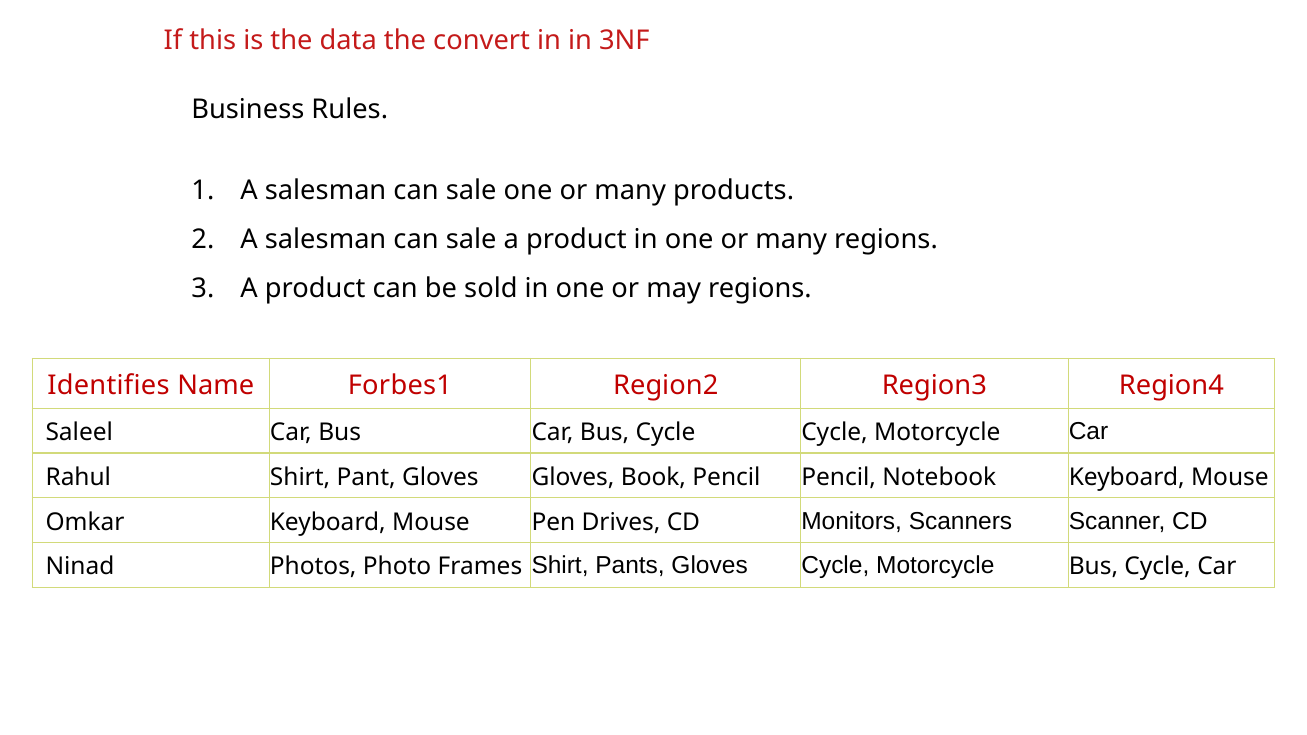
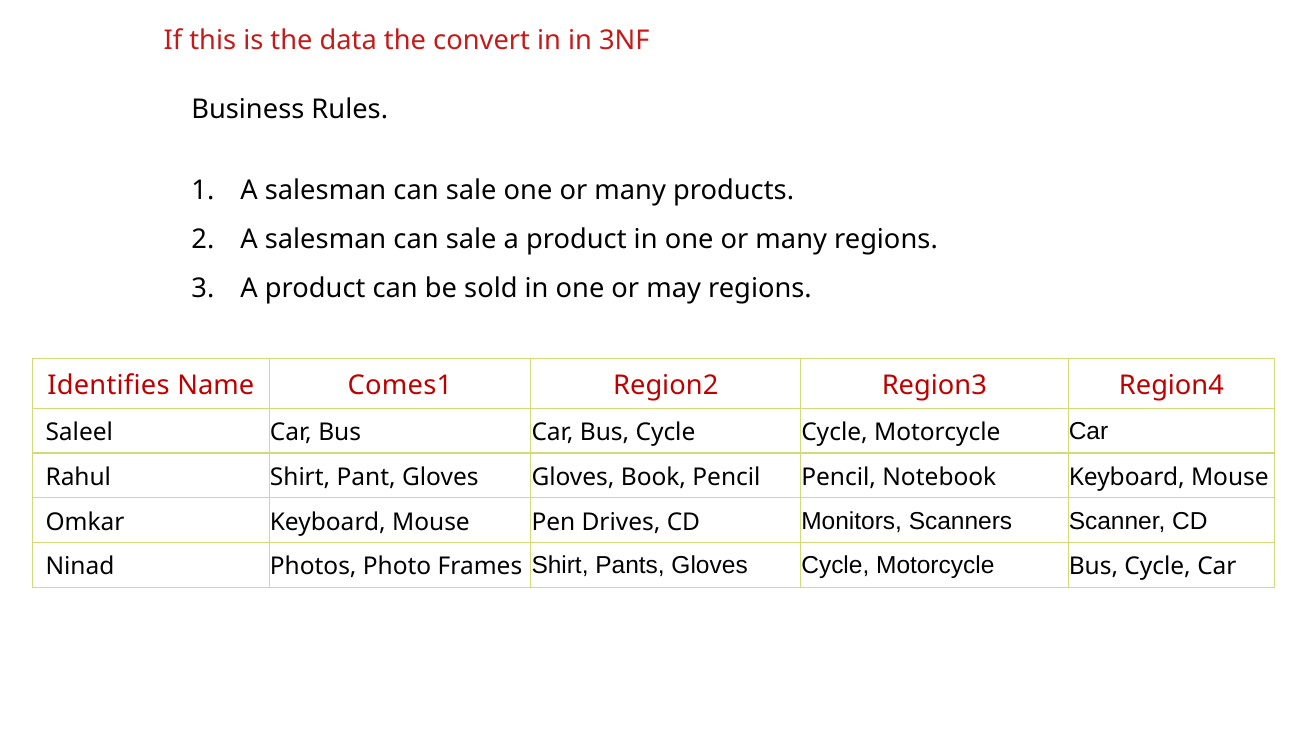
Forbes1: Forbes1 -> Comes1 (400, 386)
